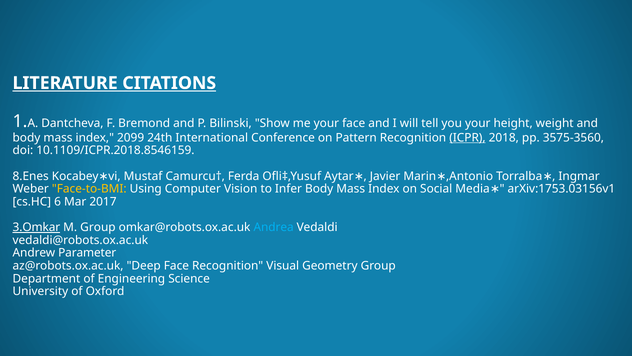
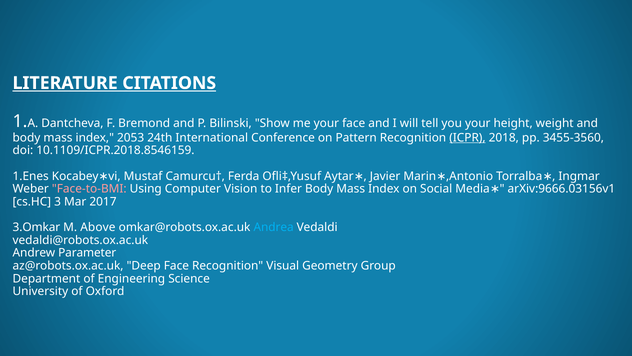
2099: 2099 -> 2053 (131, 137)
3575-3560: 3575-3560 -> 3455-3560 (573, 137)
8.Enes: 8.Enes -> 1.Enes (31, 176)
Face-to-BMI colour: yellow -> pink (89, 189)
arXiv:1753.03156v1: arXiv:1753.03156v1 -> arXiv:9666.03156v1 (561, 189)
6: 6 -> 3 (58, 202)
3.Omkar underline: present -> none (36, 227)
M Group: Group -> Above (98, 227)
